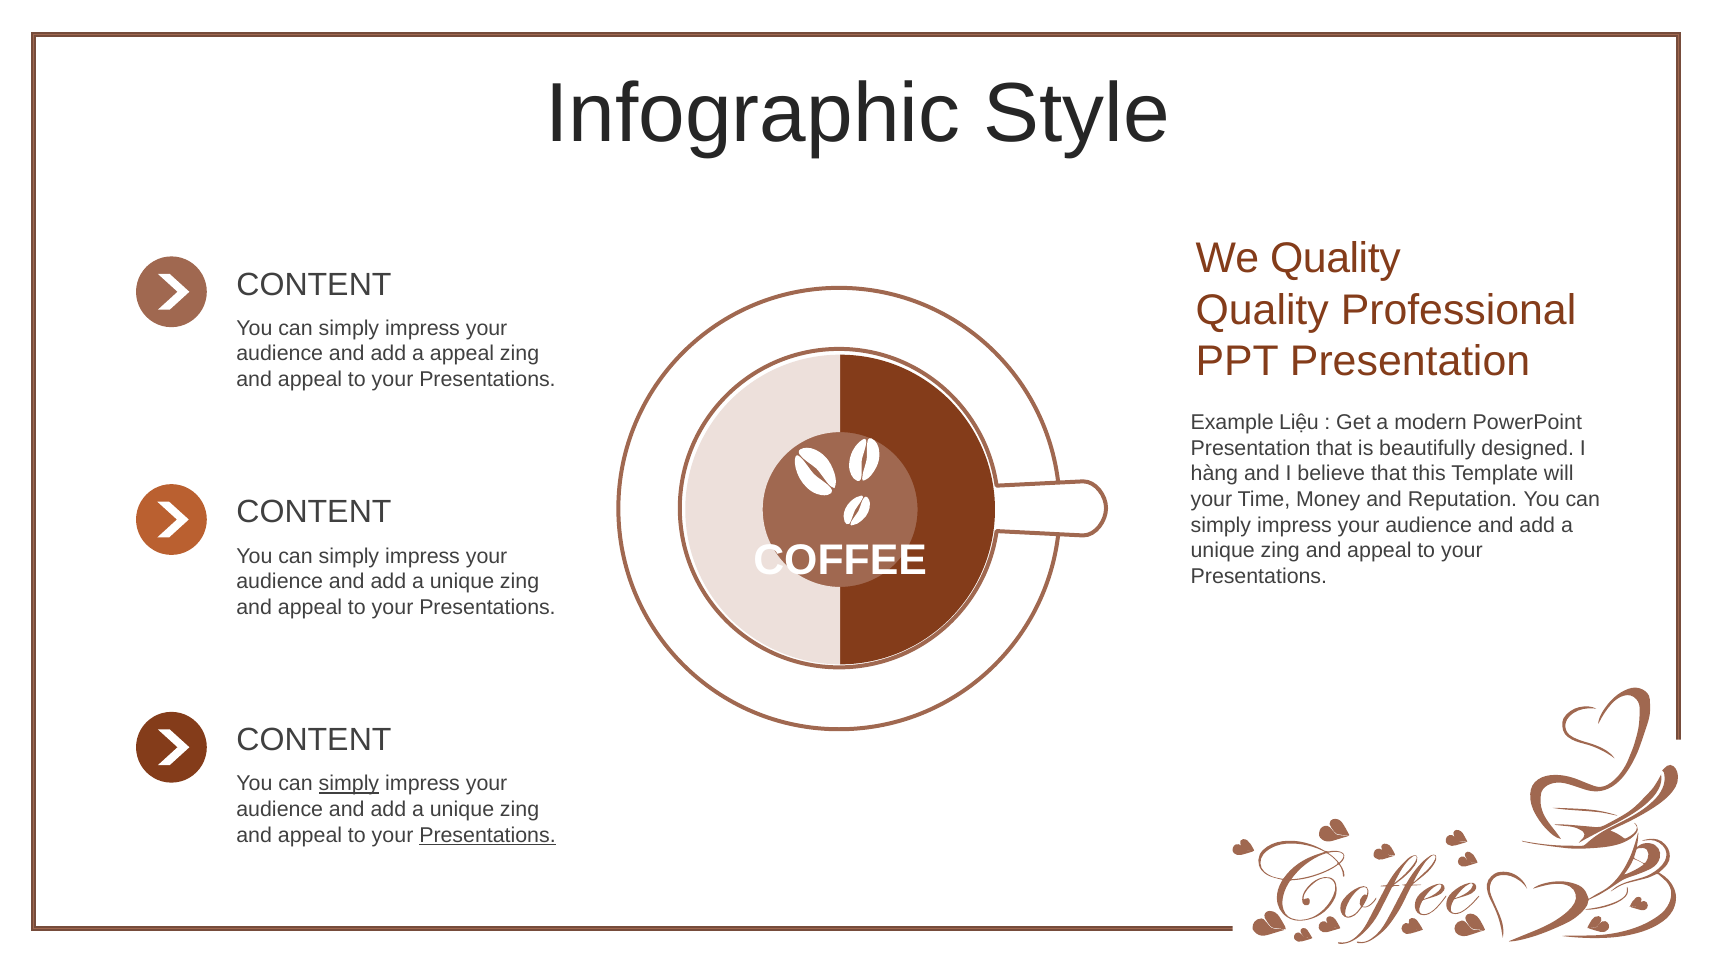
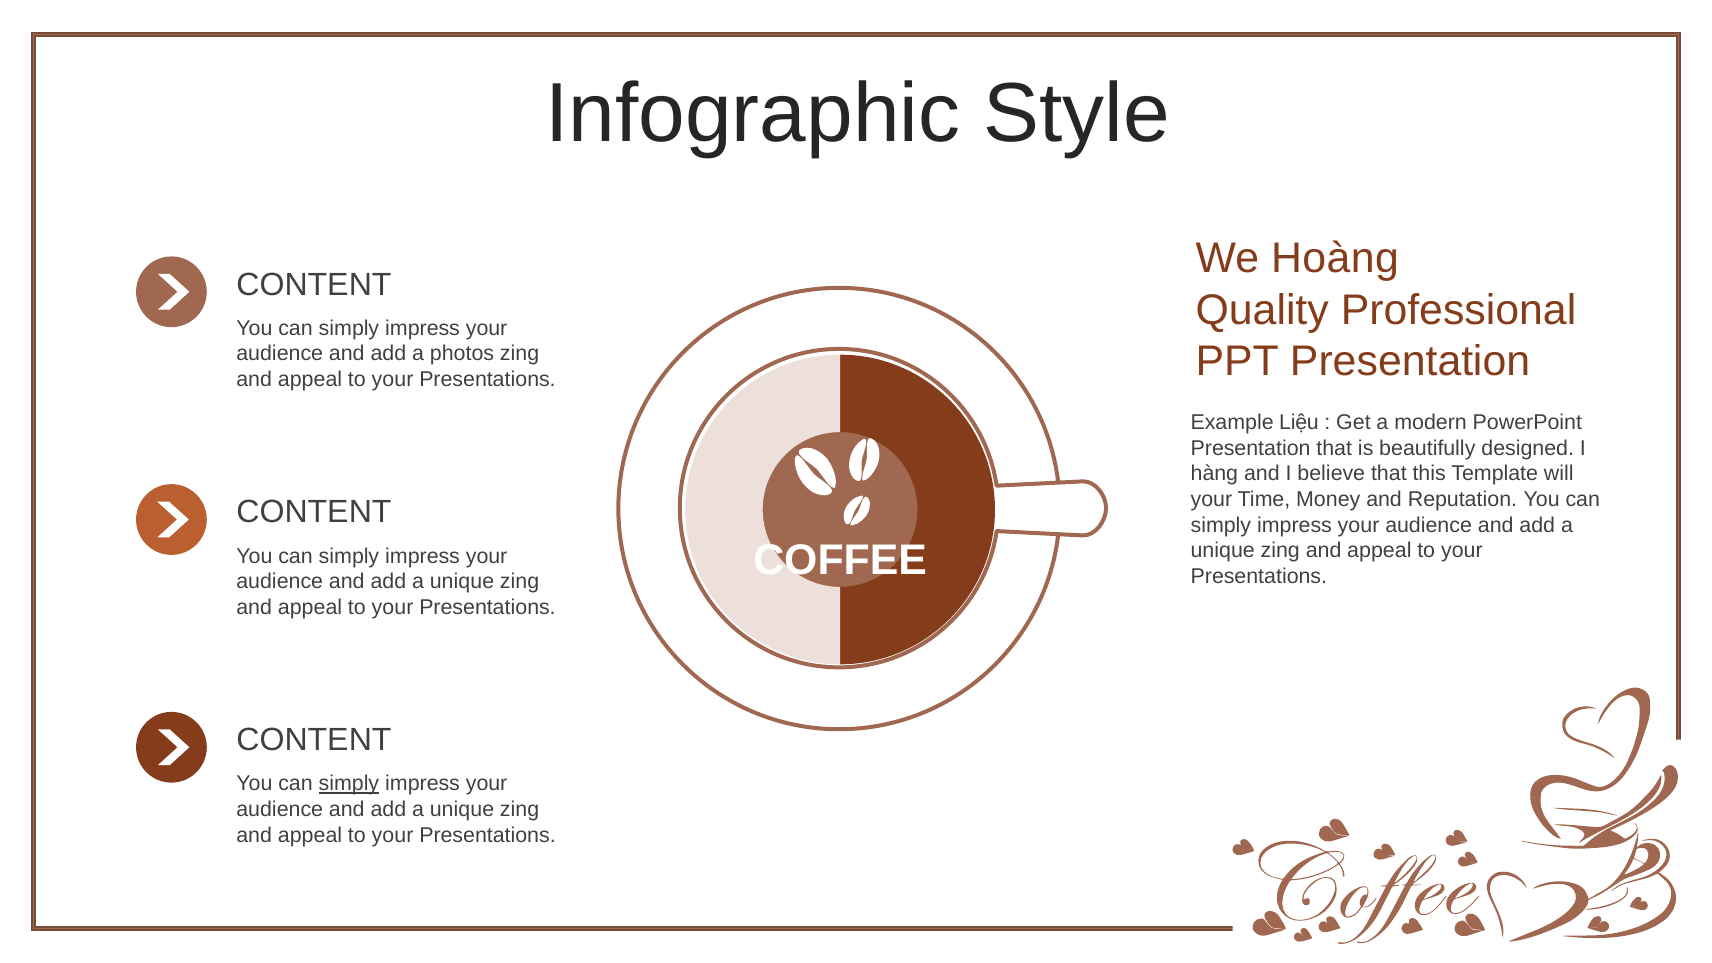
We Quality: Quality -> Hoàng (1335, 259)
a appeal: appeal -> photos (462, 354)
Presentations underline: present -> none (487, 835)
